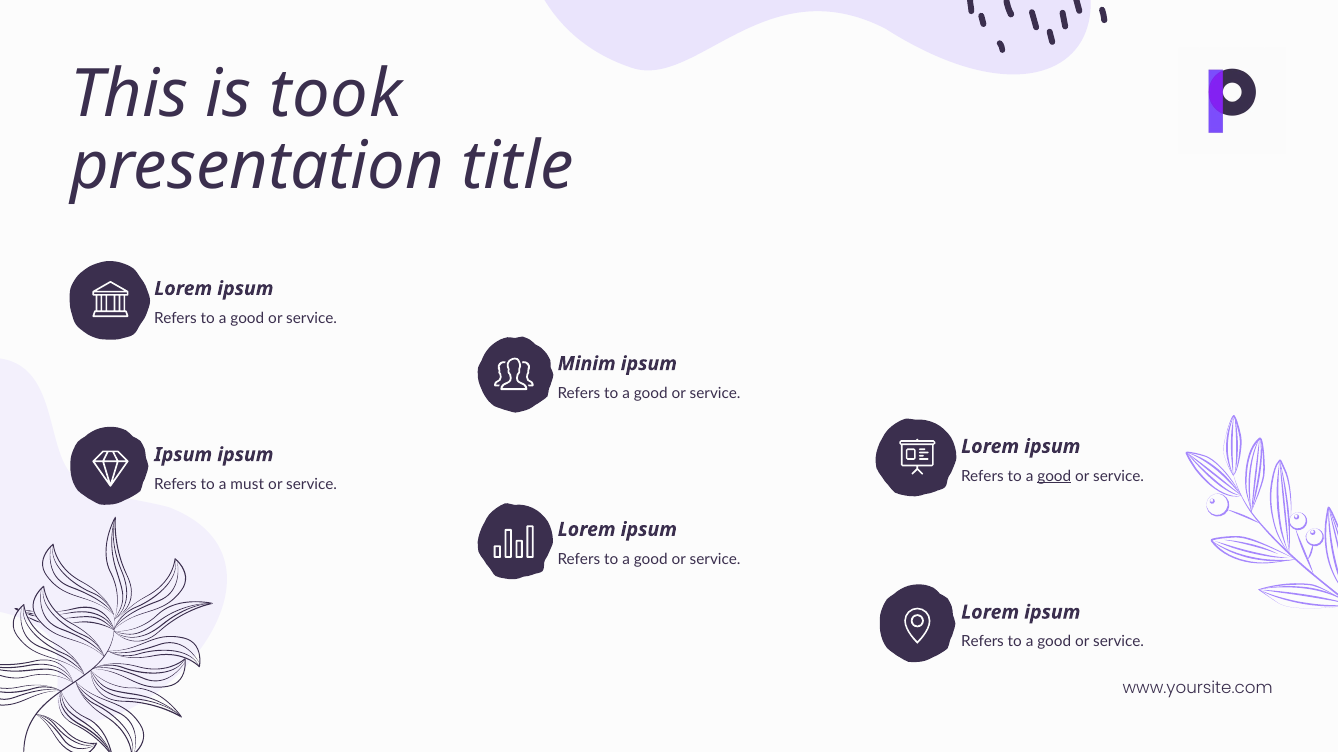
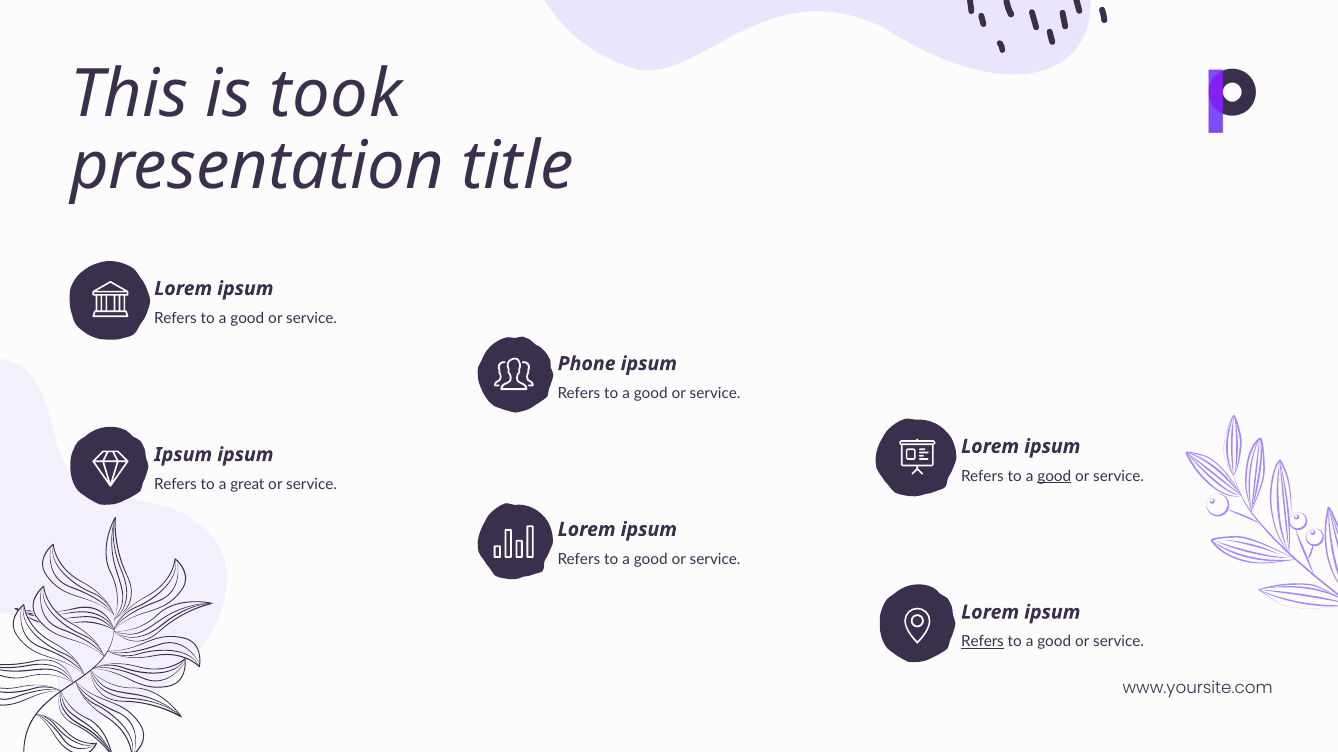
Minim: Minim -> Phone (587, 364)
must: must -> great (247, 485)
Refers underline: none -> present (983, 642)
